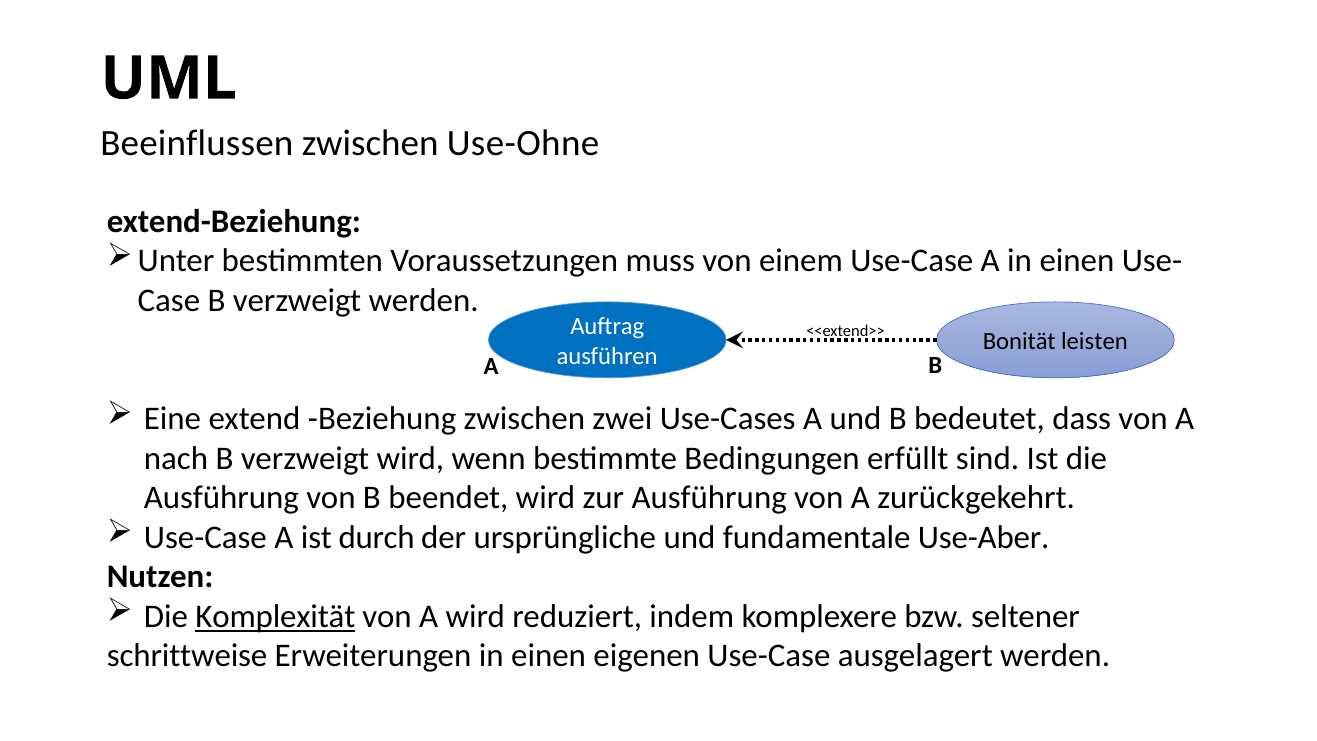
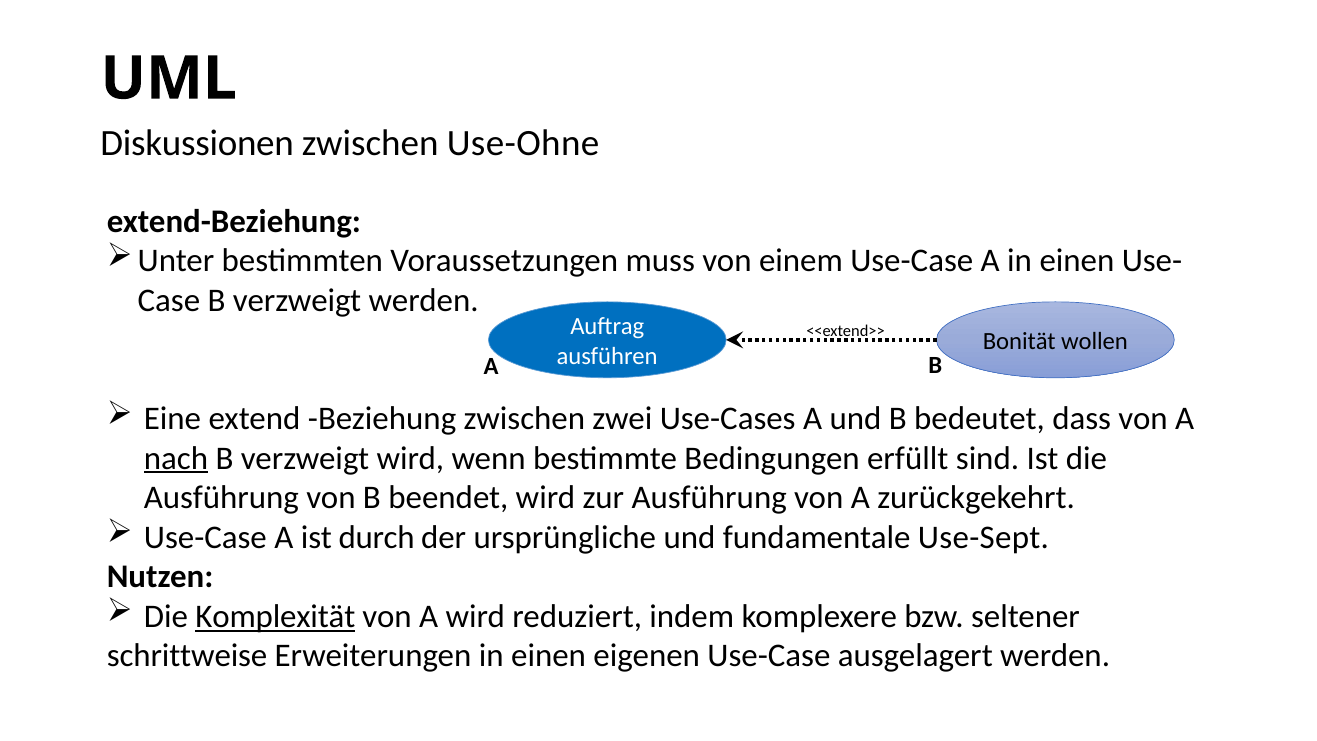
Beeinflussen: Beeinflussen -> Diskussionen (197, 143)
leisten: leisten -> wollen (1094, 341)
nach underline: none -> present (176, 458)
Use-Aber: Use-Aber -> Use-Sept (984, 537)
